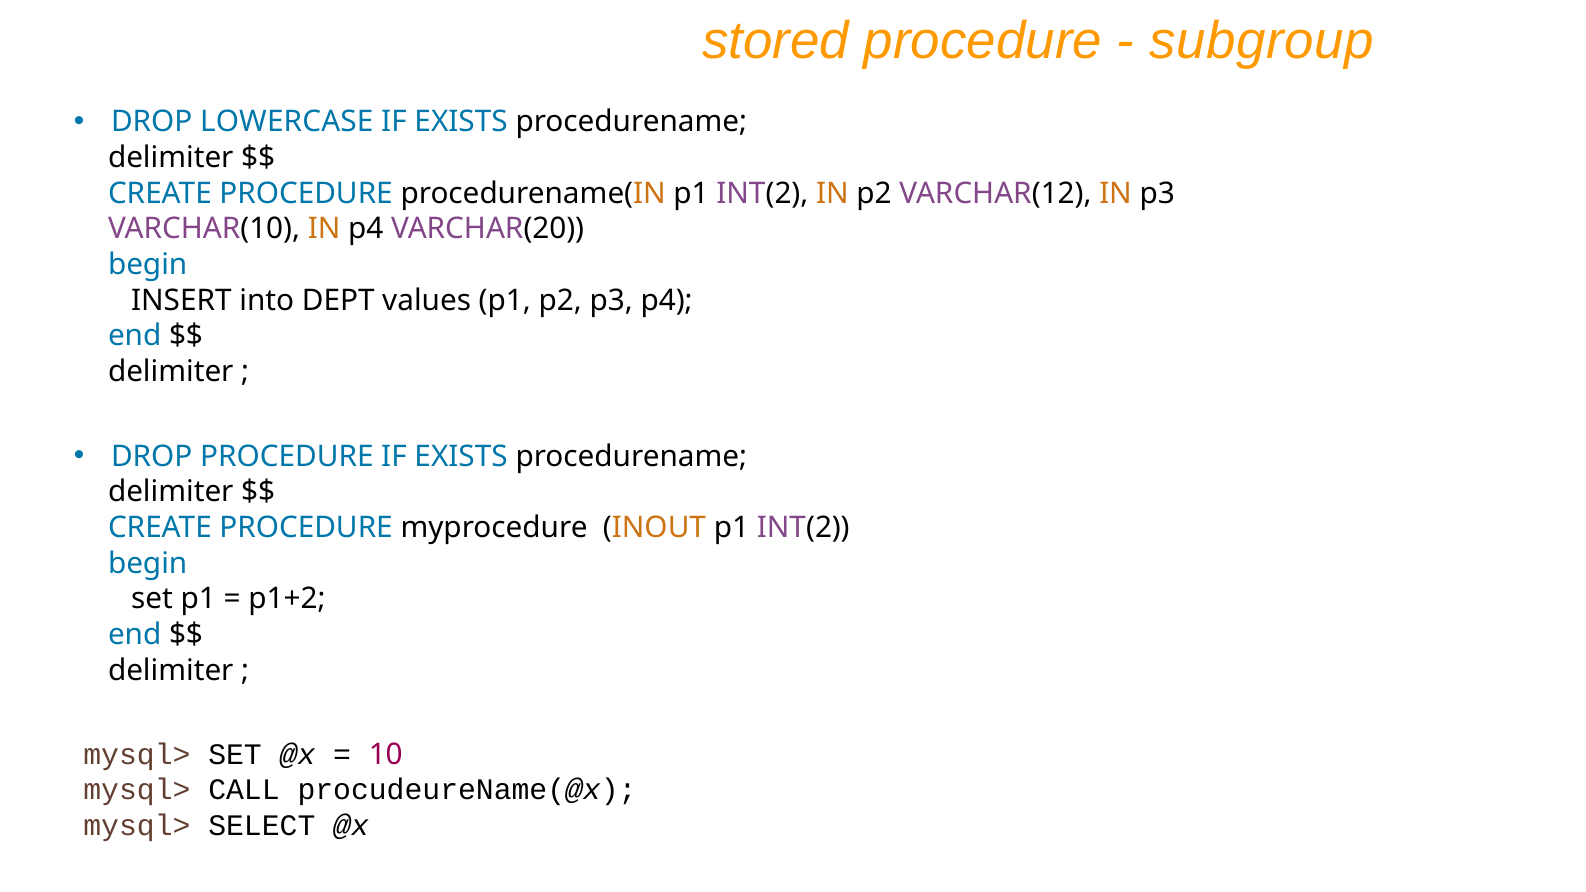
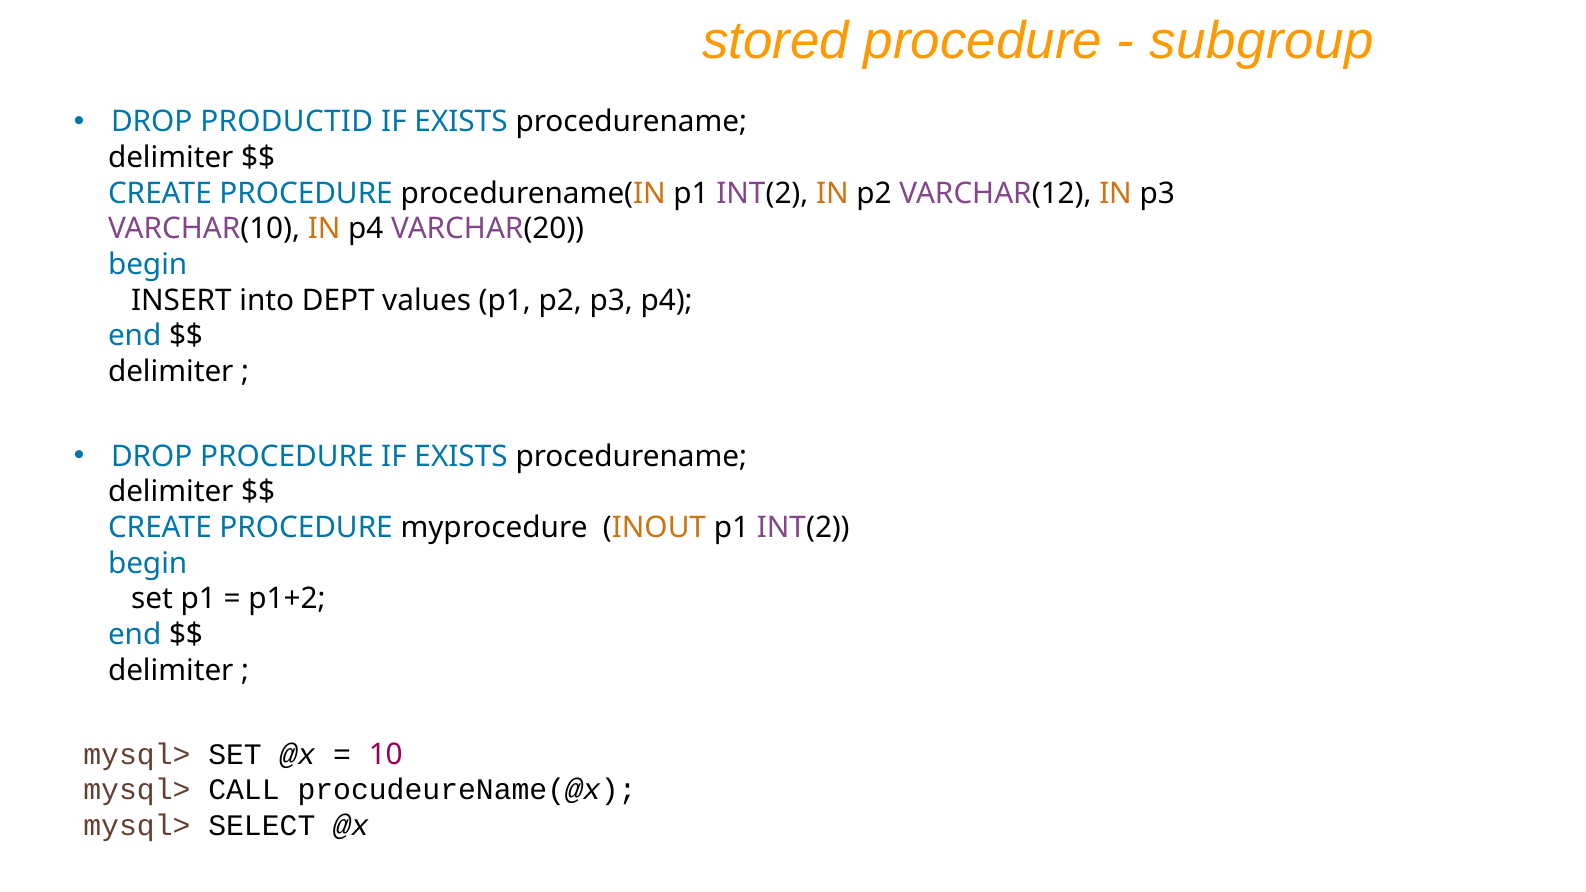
LOWERCASE: LOWERCASE -> PRODUCTID (287, 122)
